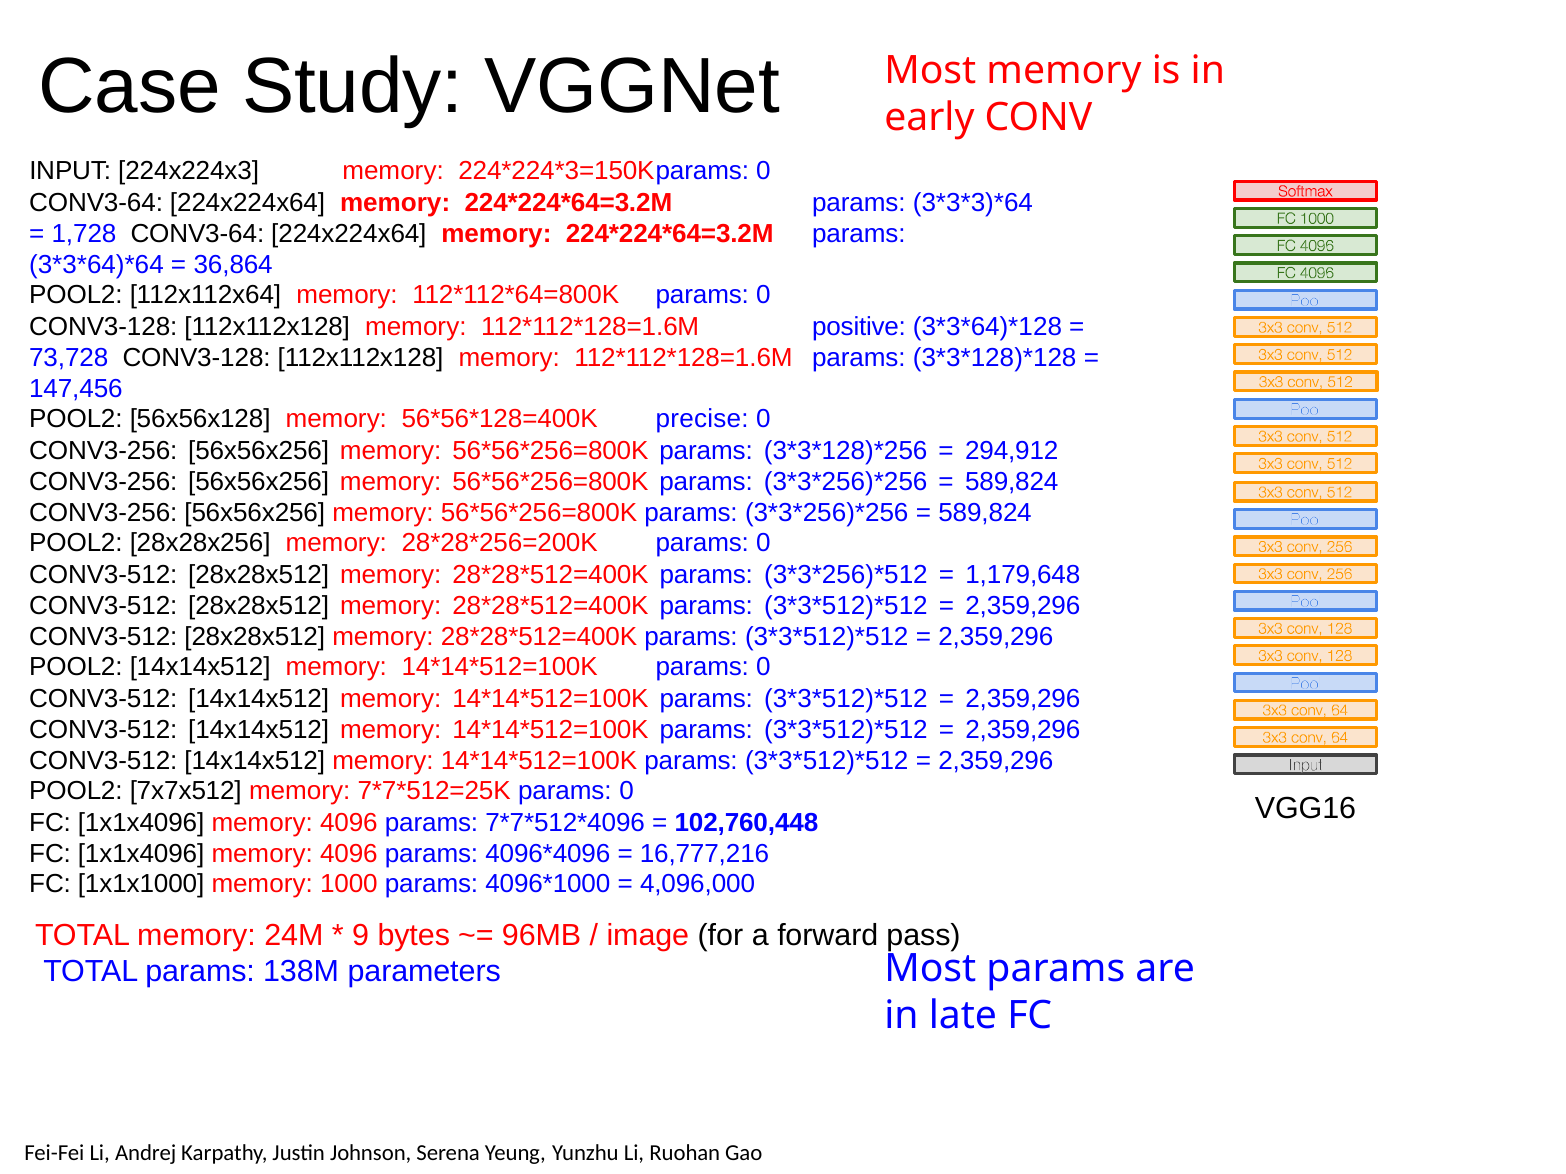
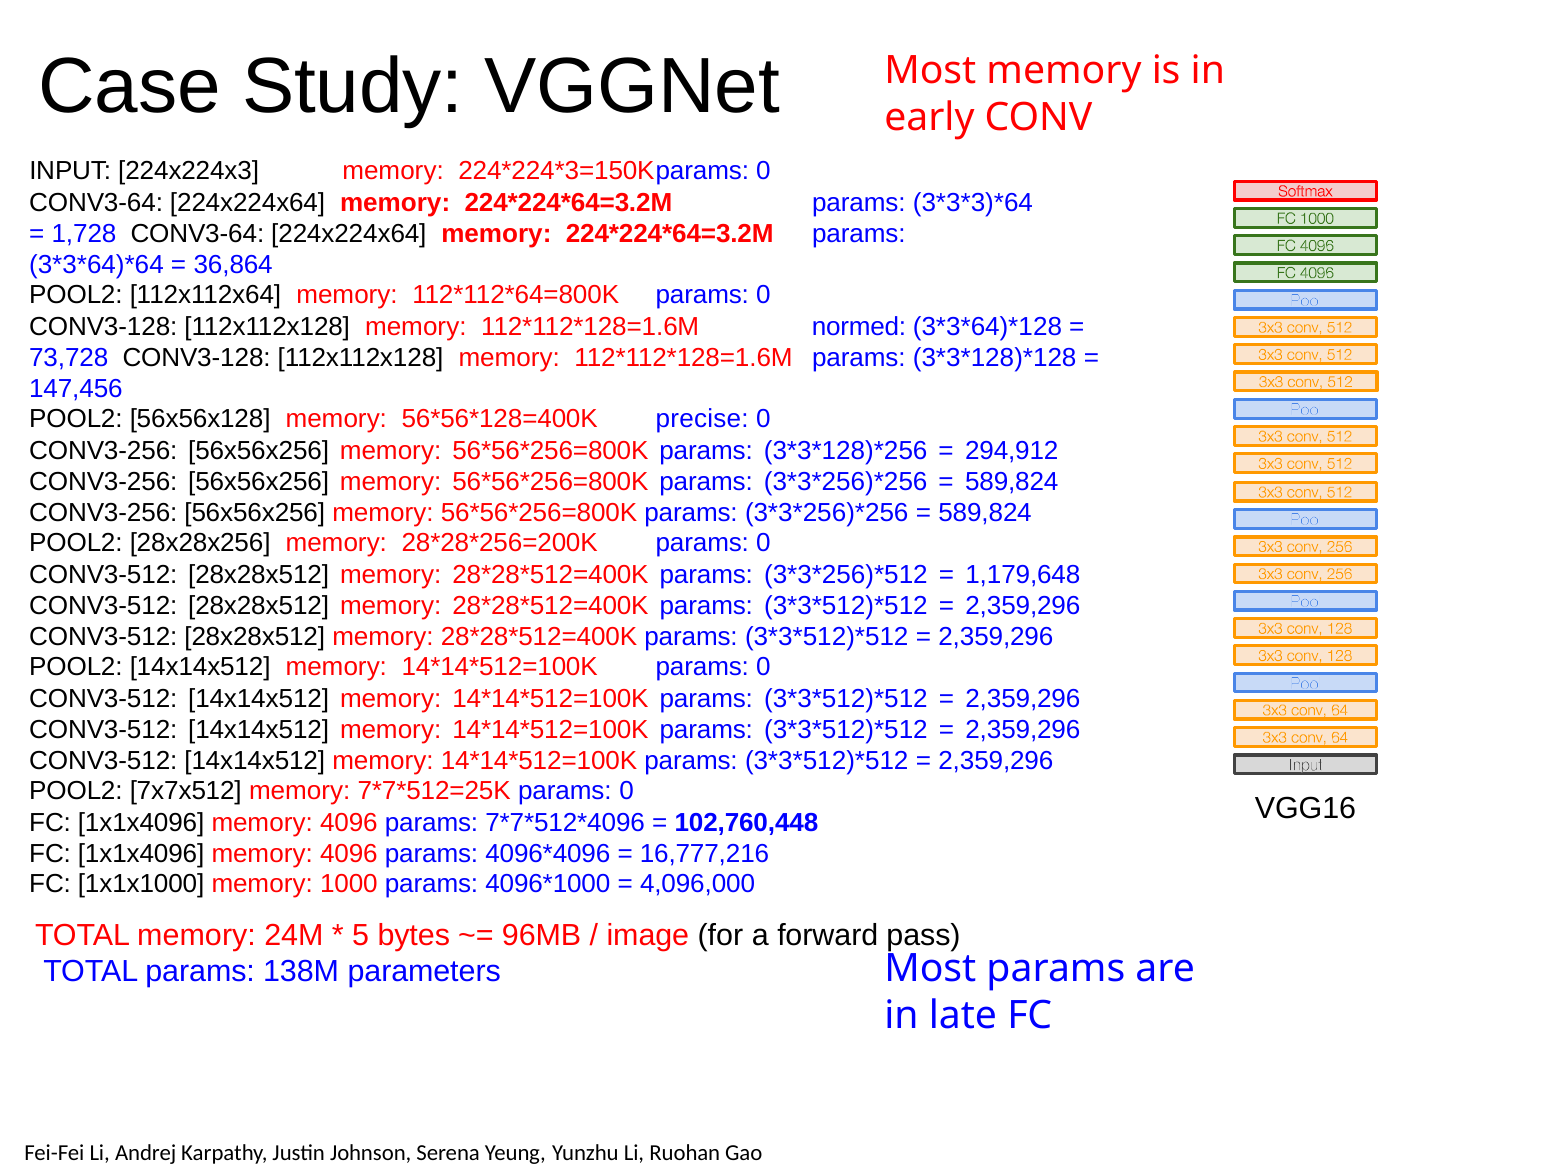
positive: positive -> normed (859, 327)
9: 9 -> 5 (361, 936)
